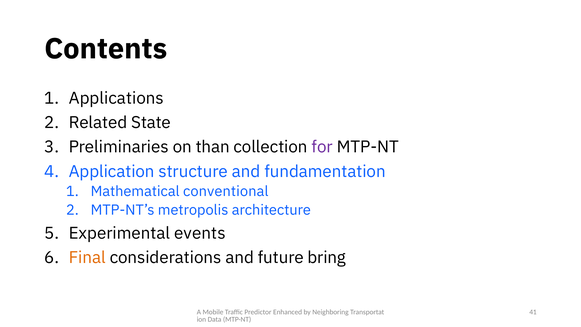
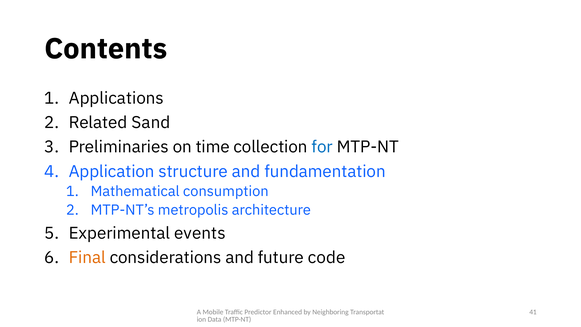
State: State -> Sand (151, 123)
than: than -> time (213, 147)
for colour: purple -> blue (322, 147)
conventional: conventional -> consumption (226, 191)
bring: bring -> code (327, 257)
